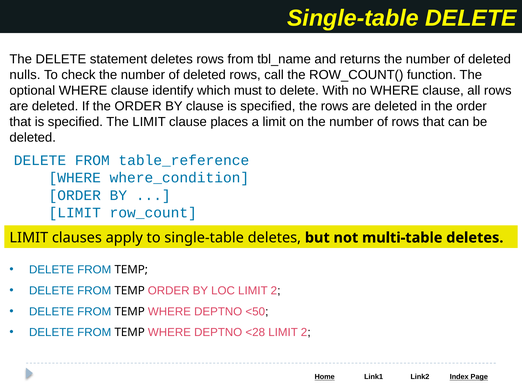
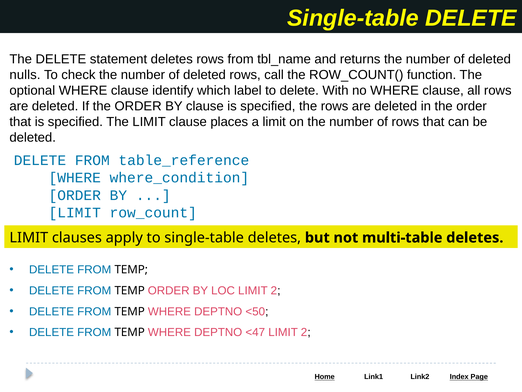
must: must -> label (248, 90)
<28: <28 -> <47 (255, 332)
